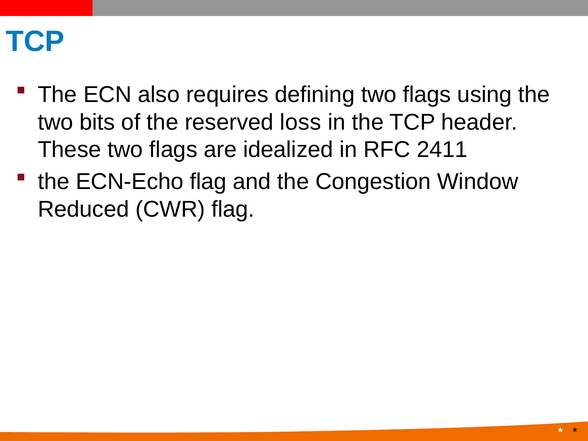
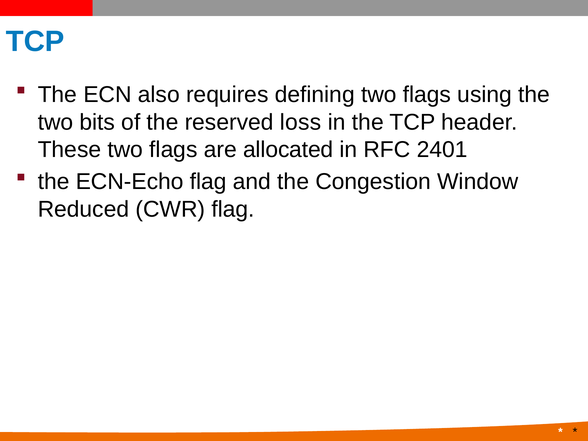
idealized: idealized -> allocated (288, 150)
2411: 2411 -> 2401 (442, 150)
